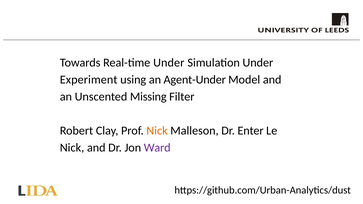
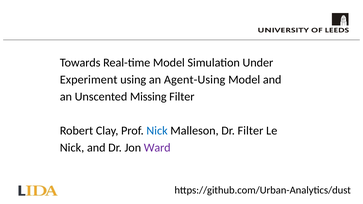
Real-time Under: Under -> Model (169, 63)
Agent-Under: Agent-Under -> Agent-Using (195, 80)
Nick colour: orange -> blue (157, 131)
Dr Enter: Enter -> Filter (250, 131)
